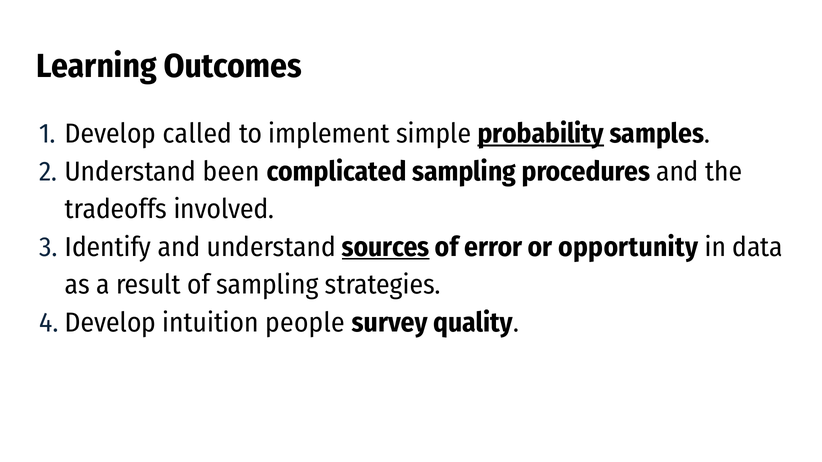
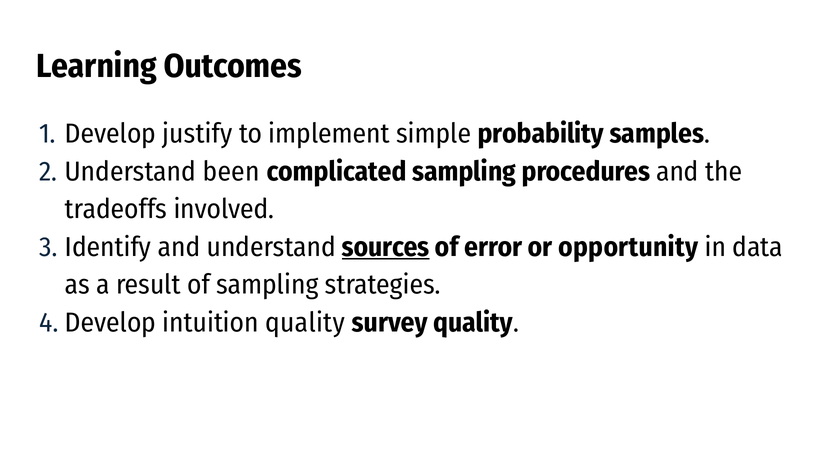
called: called -> justify (197, 134)
probability underline: present -> none (541, 134)
intuition people: people -> quality (305, 323)
